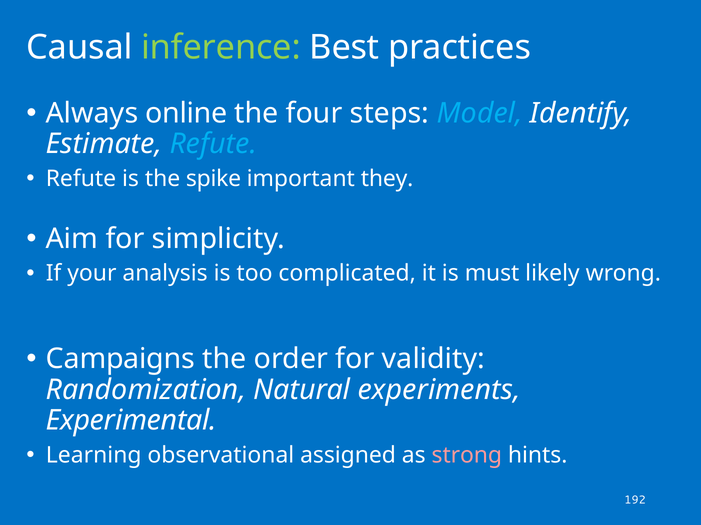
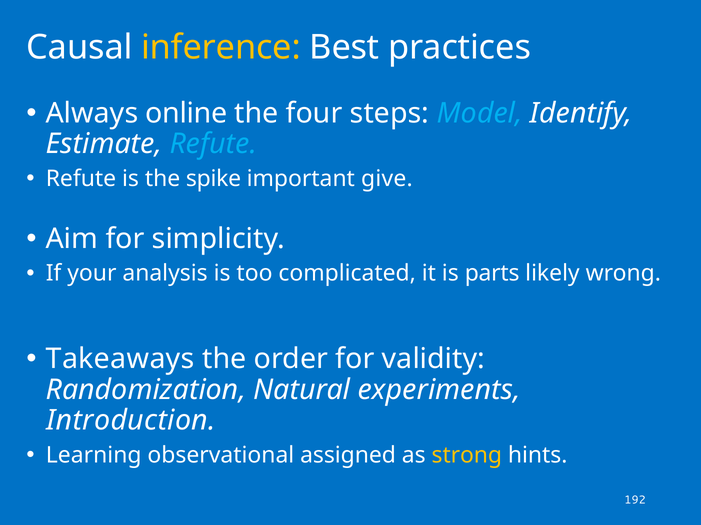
inference colour: light green -> yellow (221, 47)
they: they -> give (387, 179)
must: must -> parts (492, 274)
Campaigns: Campaigns -> Takeaways (120, 359)
Experimental: Experimental -> Introduction (131, 421)
strong colour: pink -> yellow (467, 456)
